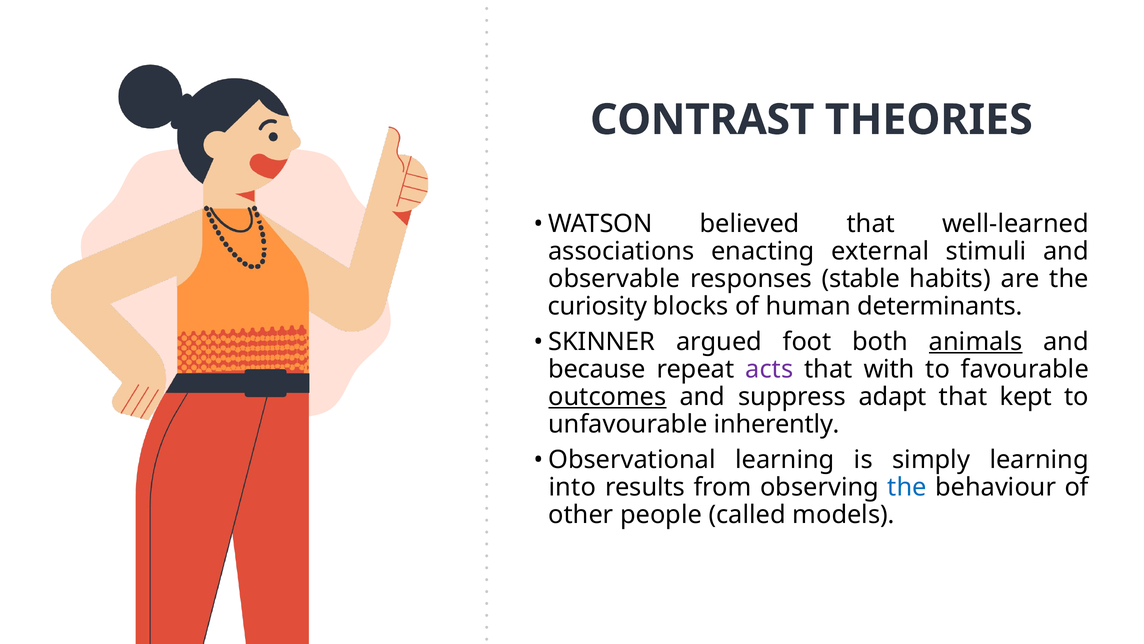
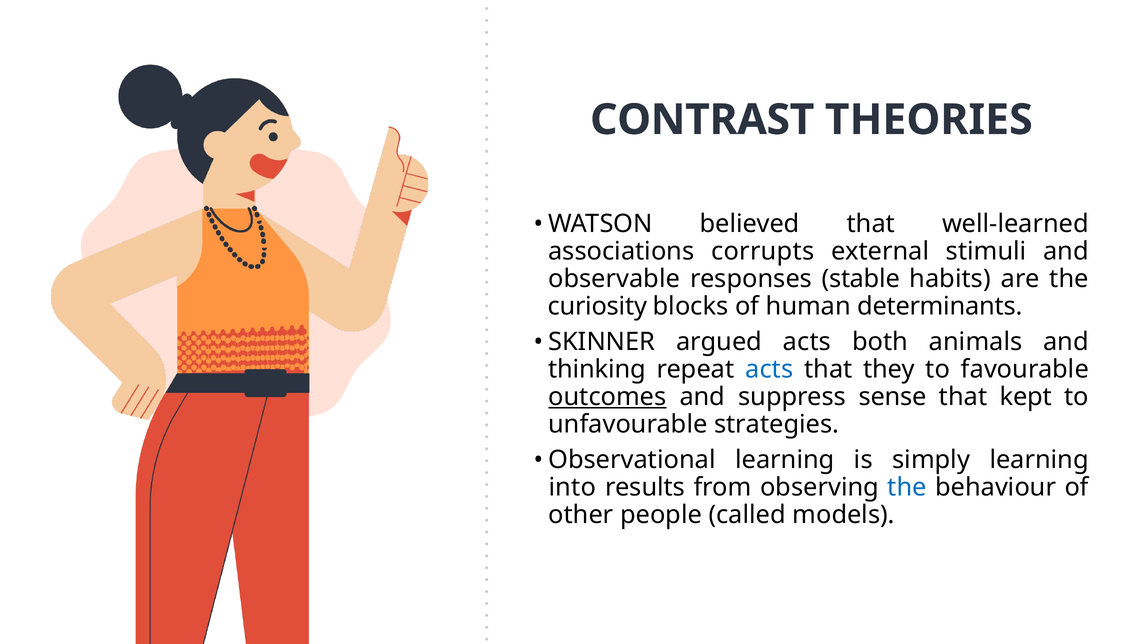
enacting: enacting -> corrupts (763, 251)
argued foot: foot -> acts (807, 342)
animals underline: present -> none (976, 342)
because: because -> thinking (597, 369)
acts colour: purple -> blue (769, 369)
with: with -> they (889, 369)
adapt: adapt -> sense (893, 397)
inherently: inherently -> strategies (777, 424)
